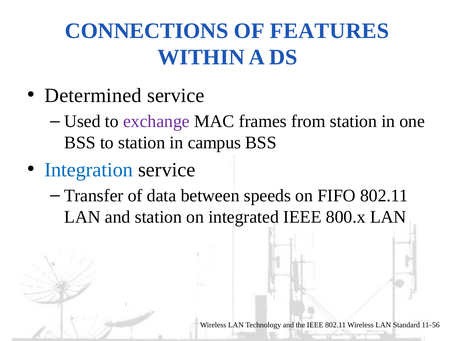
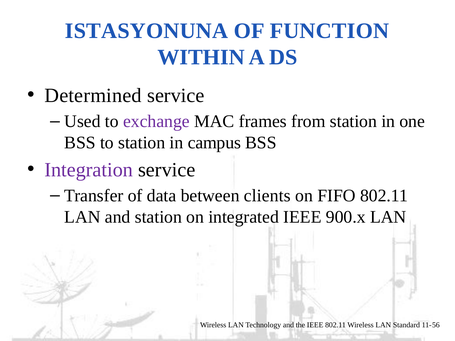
CONNECTIONS: CONNECTIONS -> ISTASYONUNA (146, 31)
FEATURES: FEATURES -> FUNCTION (329, 31)
Integration colour: blue -> purple (89, 170)
speeds: speeds -> clients (267, 196)
800.x: 800.x -> 900.x (346, 217)
